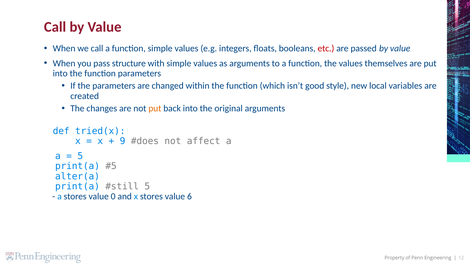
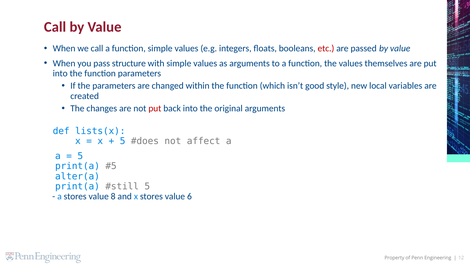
put colour: orange -> red (155, 108)
tried(x: tried(x -> lists(x (100, 131)
9: 9 -> 5 (123, 141)
0: 0 -> 8 (113, 196)
